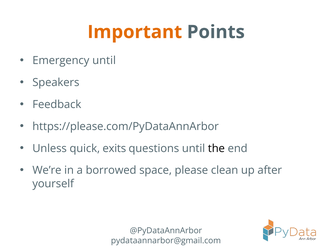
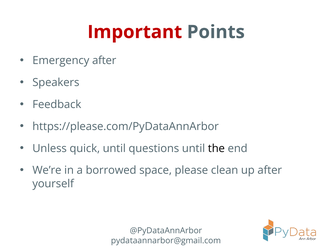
Important colour: orange -> red (135, 32)
Emergency until: until -> after (104, 61)
quick exits: exits -> until (114, 148)
